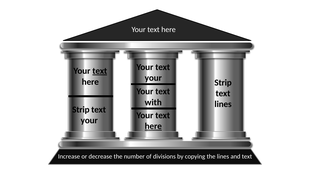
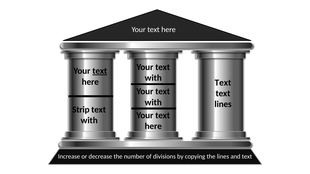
your: your -> with (153, 78)
Strip: Strip -> Text (223, 83)
your: your -> with (89, 121)
here underline: present -> none (153, 127)
